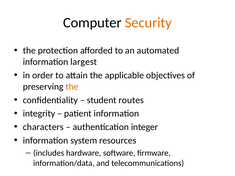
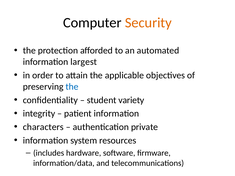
the colour: orange -> blue (72, 87)
routes: routes -> variety (131, 100)
integer: integer -> private (145, 127)
